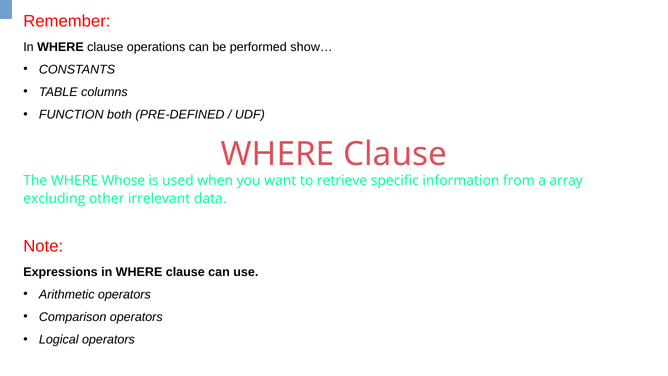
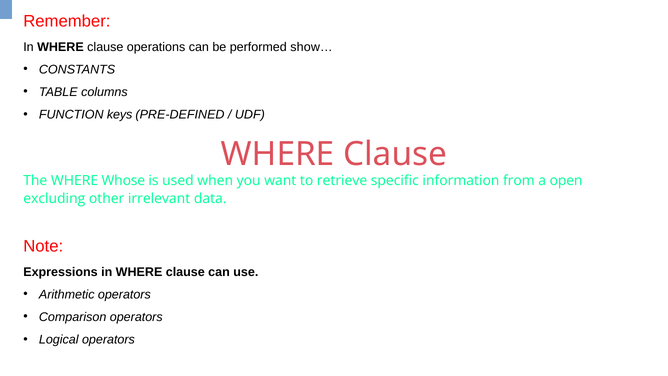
both: both -> keys (120, 114)
array: array -> open (566, 181)
